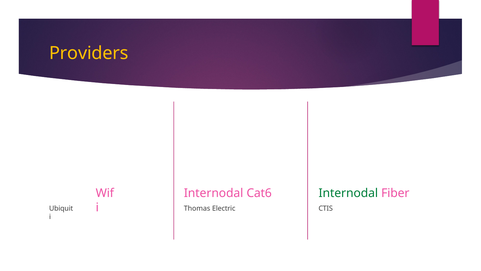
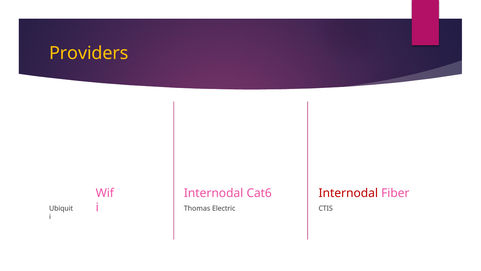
Internodal colour: green -> red (348, 193)
